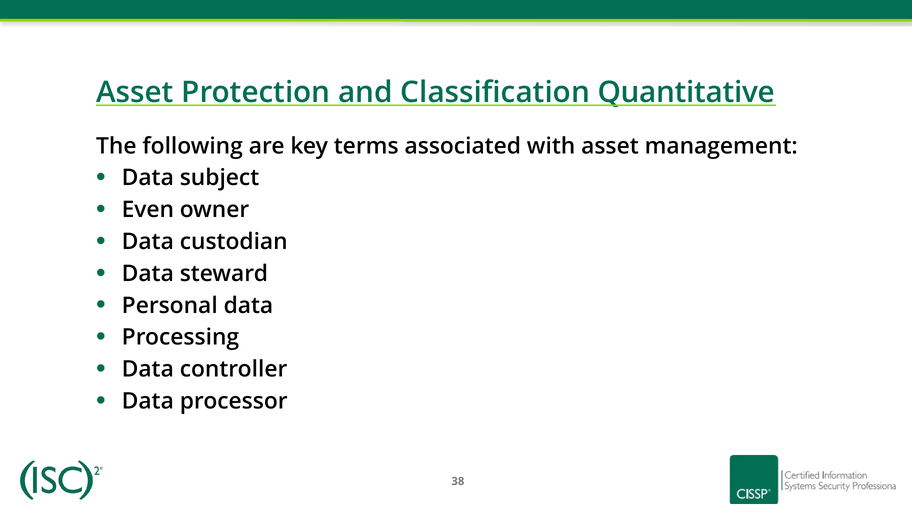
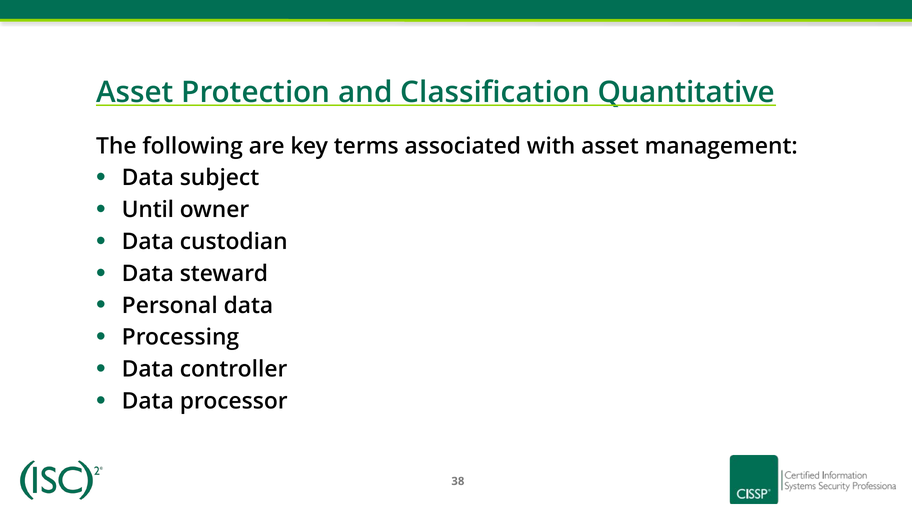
Even: Even -> Until (148, 210)
